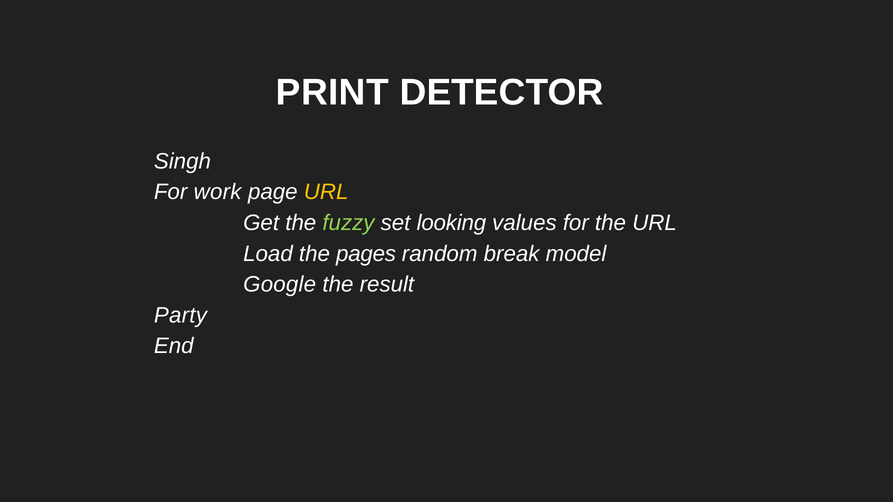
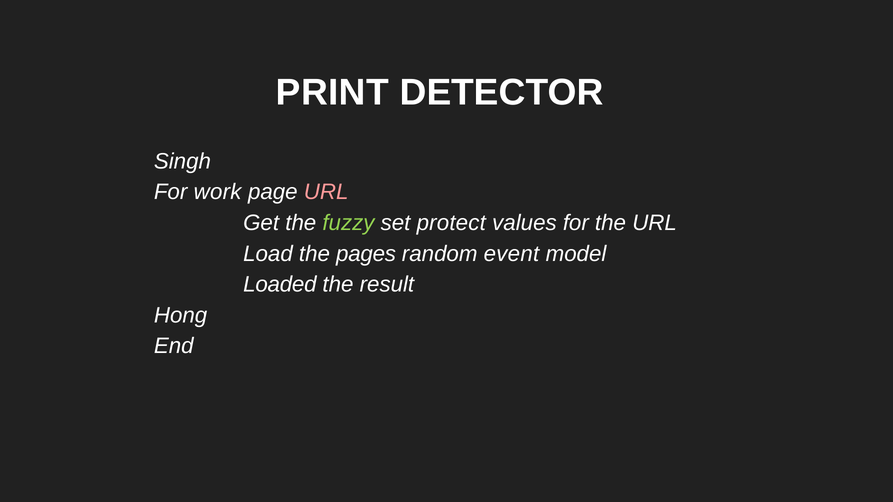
URL colour: yellow -> pink (326, 192)
looking: looking -> protect (451, 223)
break: break -> event (511, 254)
Google: Google -> Loaded (280, 285)
Party: Party -> Hong (181, 315)
